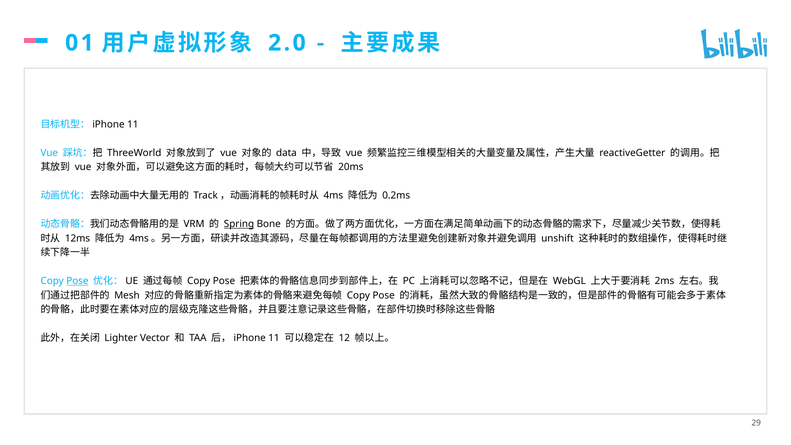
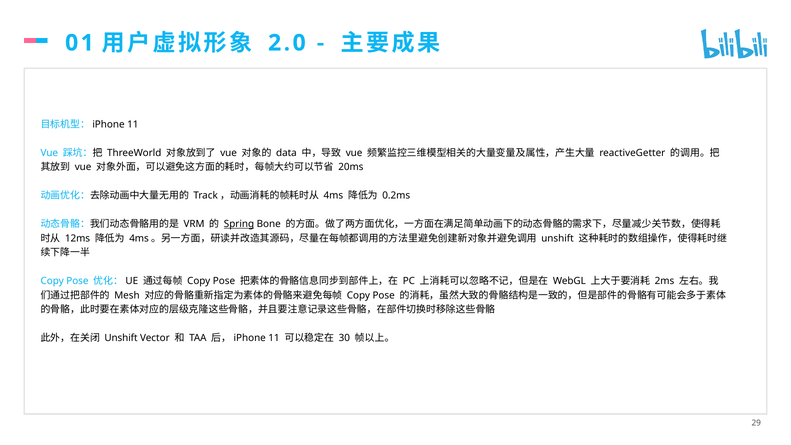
Pose underline: present -> none (77, 281)
Lighter: Lighter -> Unshift (121, 338)
12: 12 -> 30 (344, 338)
